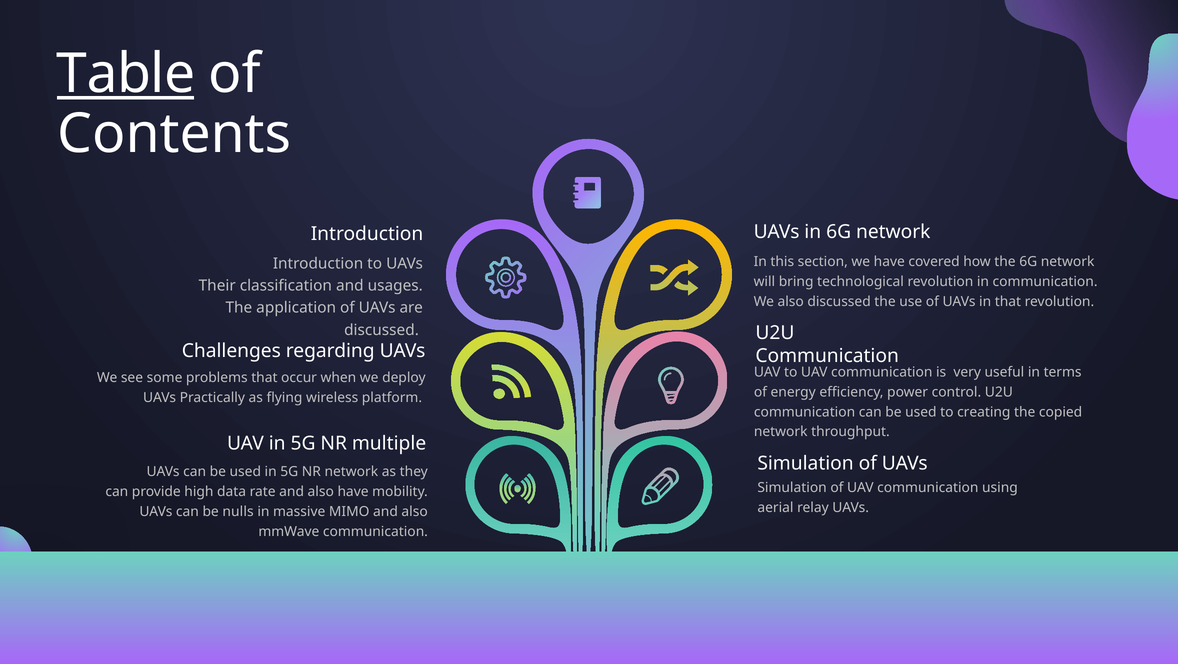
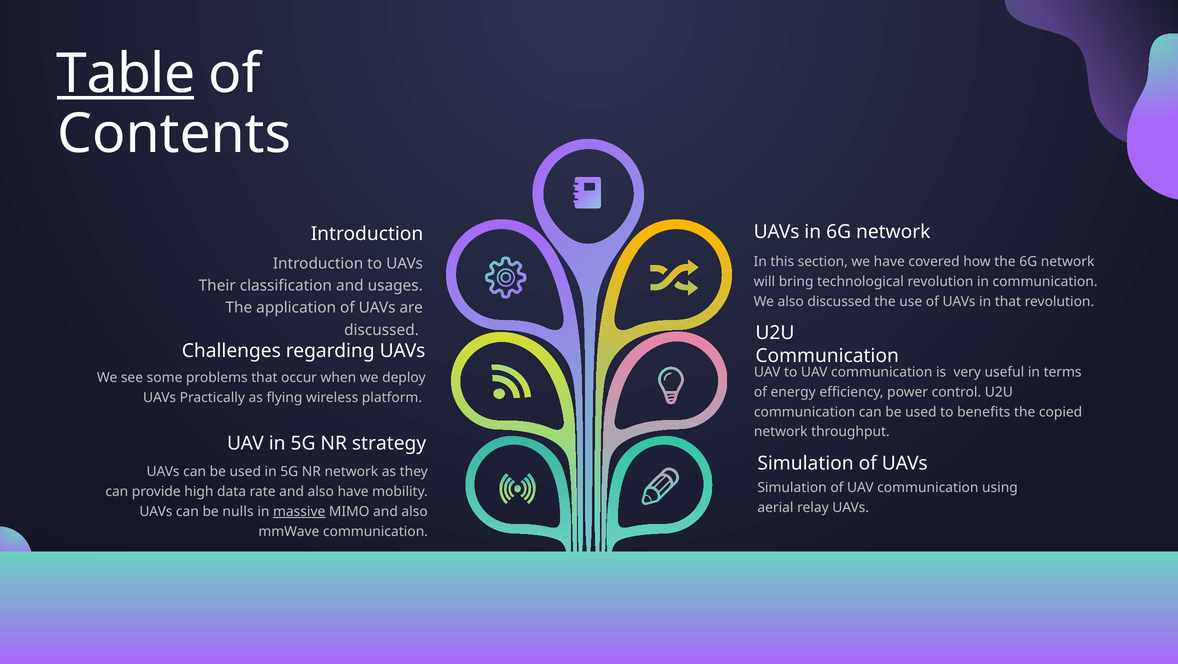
creating: creating -> benefits (984, 412)
multiple: multiple -> strategy (389, 443)
massive underline: none -> present (299, 511)
